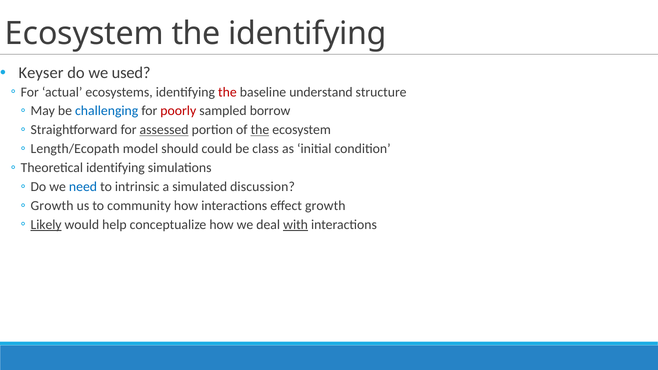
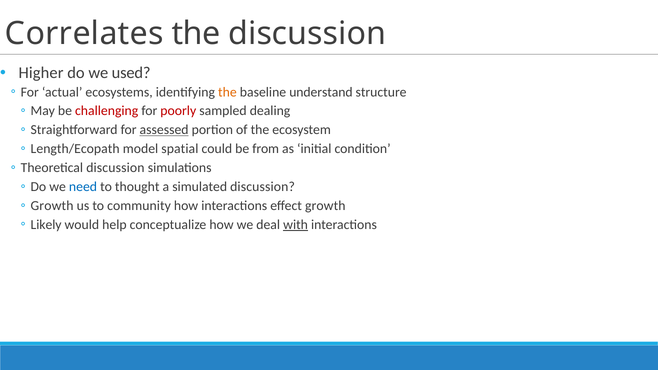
Ecosystem: Ecosystem -> Correlates (84, 34)
the identifying: identifying -> discussion (307, 34)
Keyser: Keyser -> Higher (41, 73)
the colour: red -> orange (227, 92)
challenging colour: blue -> red (107, 111)
borrow: borrow -> dealing (270, 111)
the underline: present -> none (260, 130)
should: should -> spatial (180, 149)
class: class -> from (266, 149)
Theoretical identifying: identifying -> discussion (115, 168)
intrinsic: intrinsic -> thought (137, 187)
Likely underline: present -> none (46, 225)
